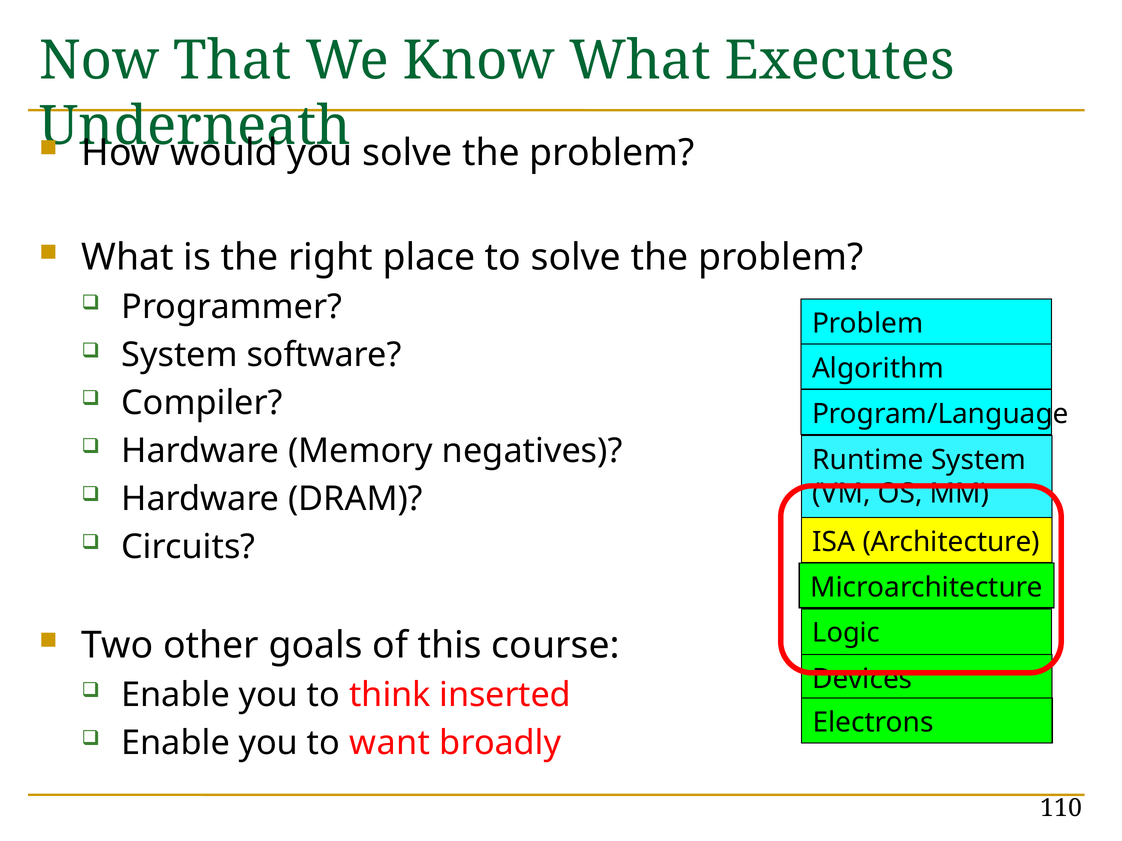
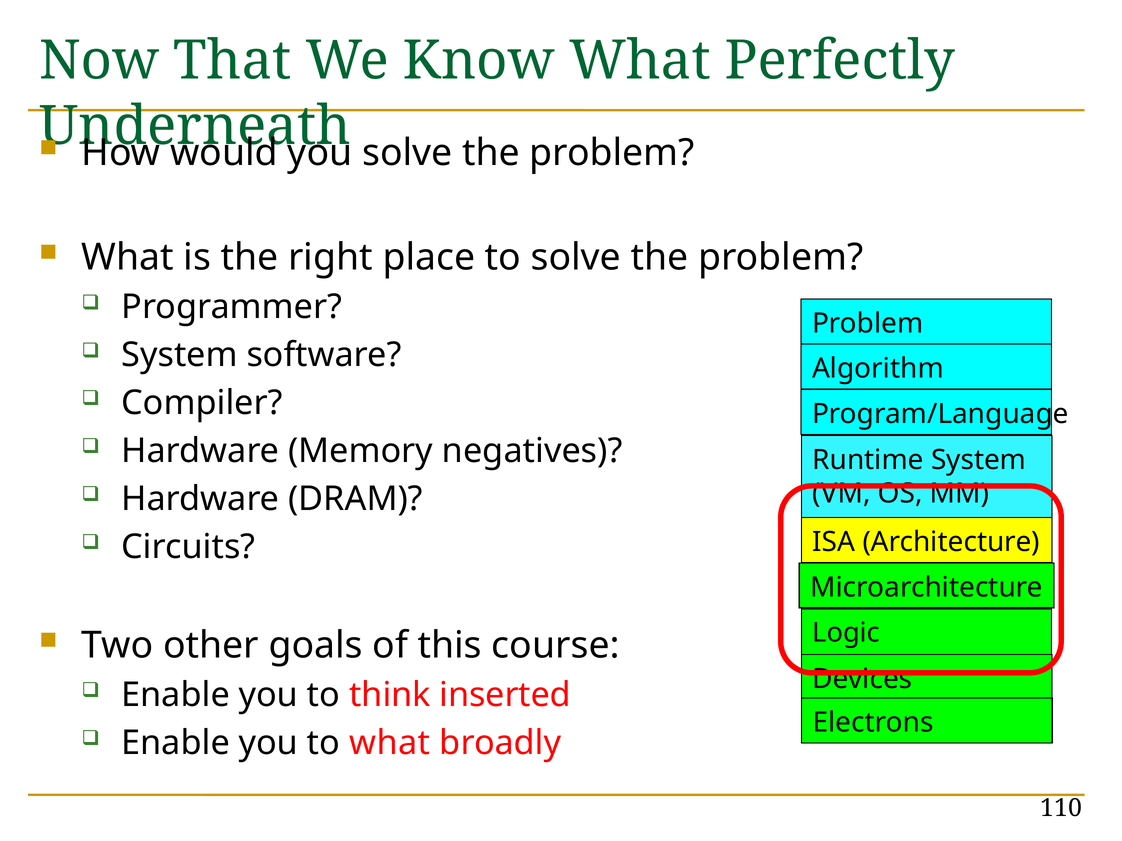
Executes: Executes -> Perfectly (840, 61)
to want: want -> what (390, 743)
